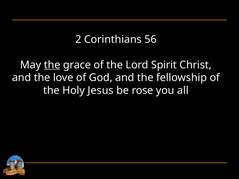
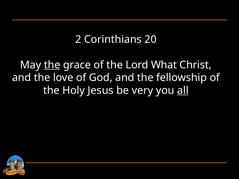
56: 56 -> 20 (151, 39)
Spirit: Spirit -> What (164, 65)
rose: rose -> very (142, 90)
all underline: none -> present (183, 90)
